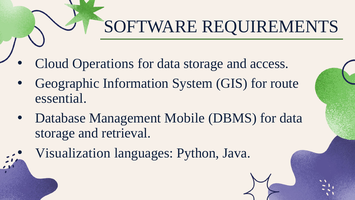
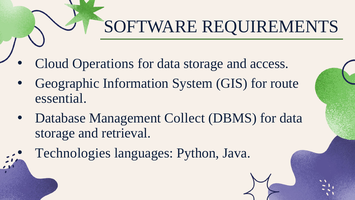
Mobile: Mobile -> Collect (185, 118)
Visualization: Visualization -> Technologies (73, 153)
